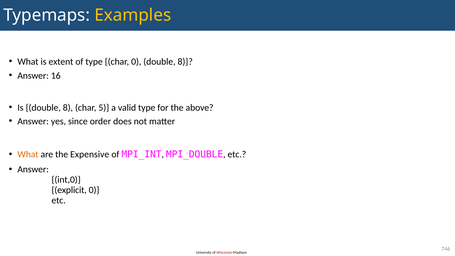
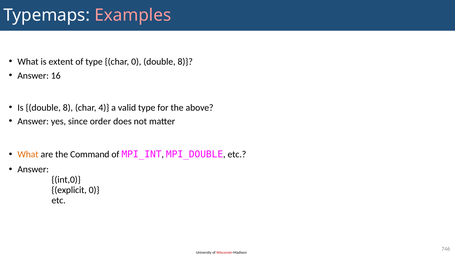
Examples colour: yellow -> pink (133, 15)
5: 5 -> 4 (104, 108)
Expensive: Expensive -> Command (90, 154)
